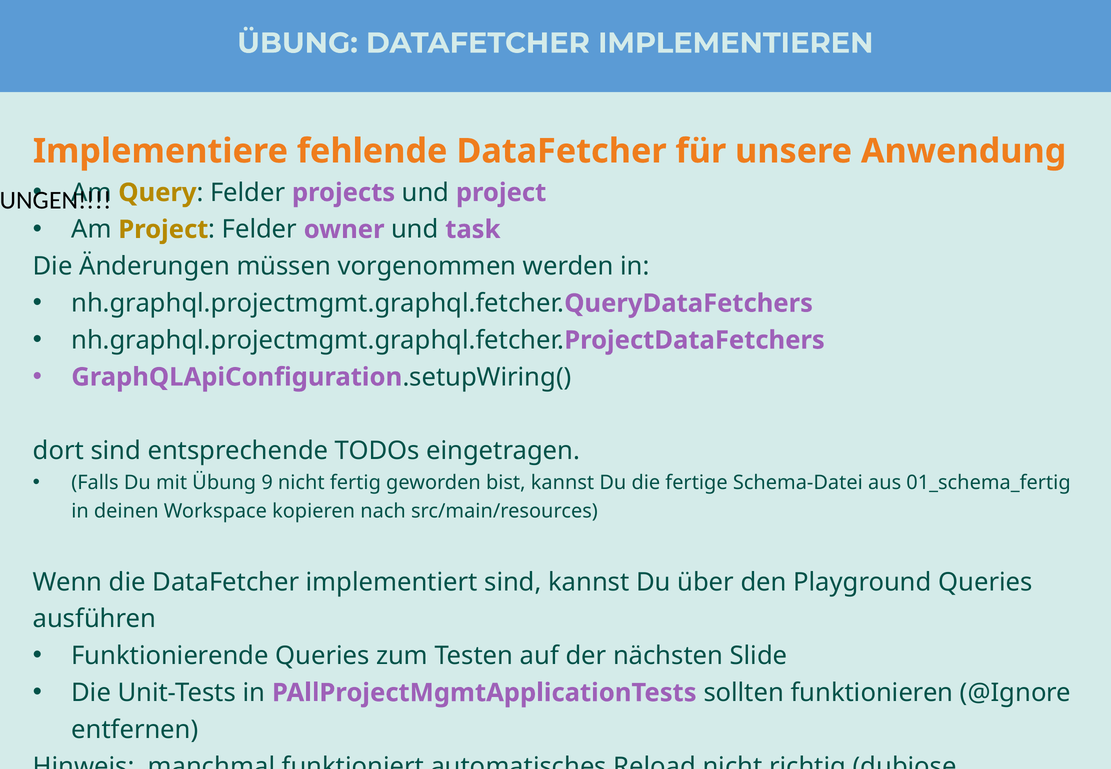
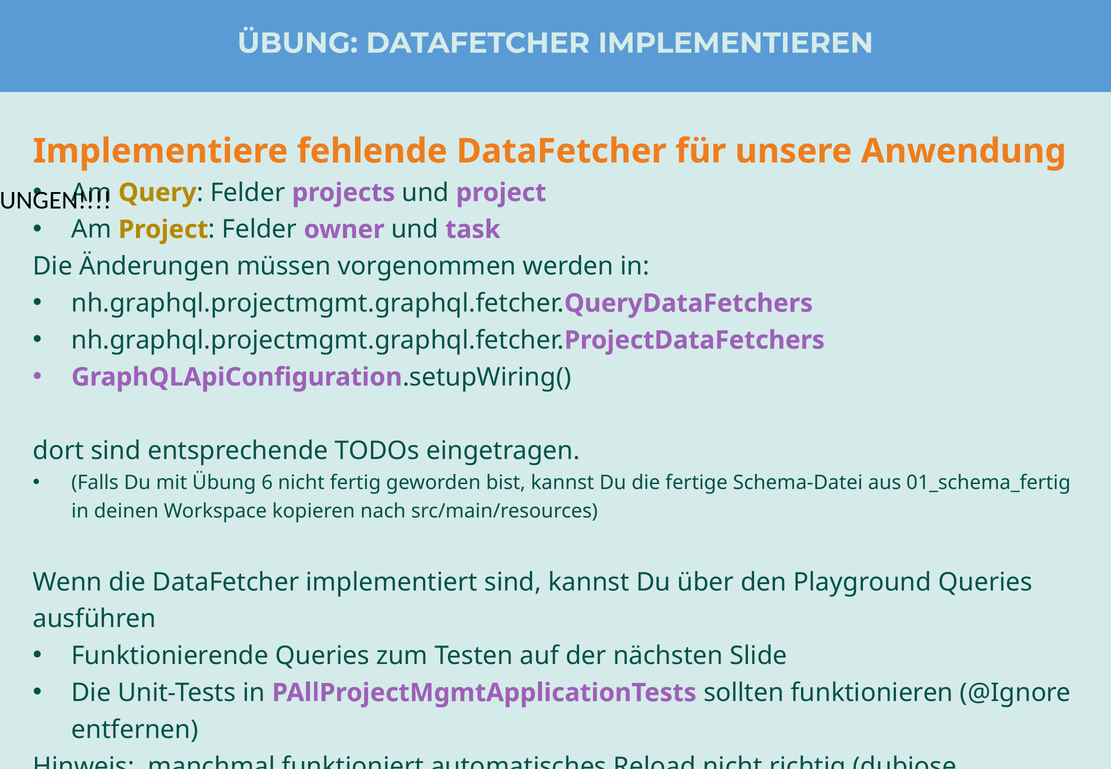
9: 9 -> 6 (267, 483)
